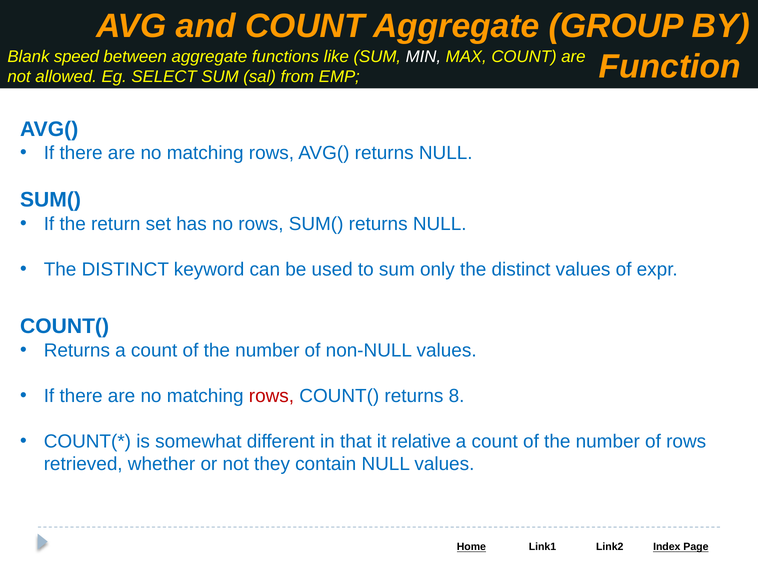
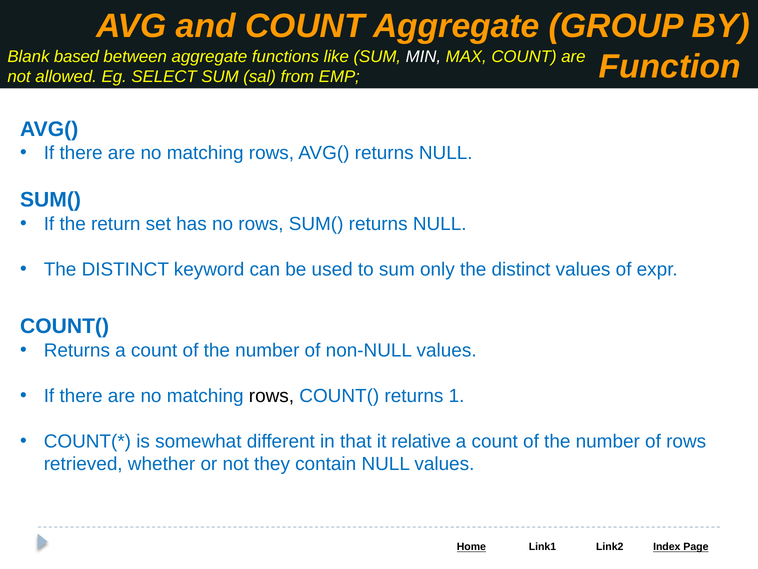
speed: speed -> based (76, 56)
rows colour: red -> black (271, 396)
8: 8 -> 1 (457, 396)
